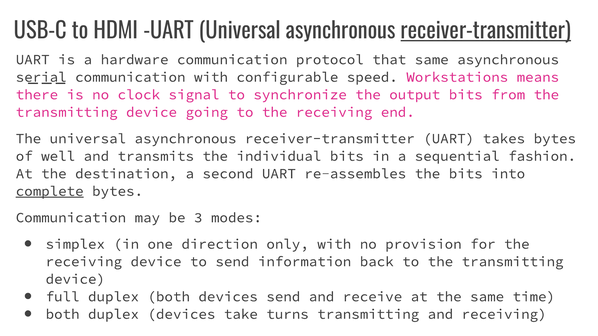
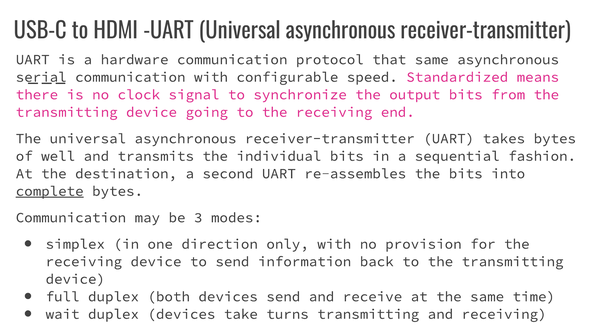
receiver-transmitter underline: present -> none (486, 31)
Workstations: Workstations -> Standardized (457, 77)
both: both -> wait (63, 314)
